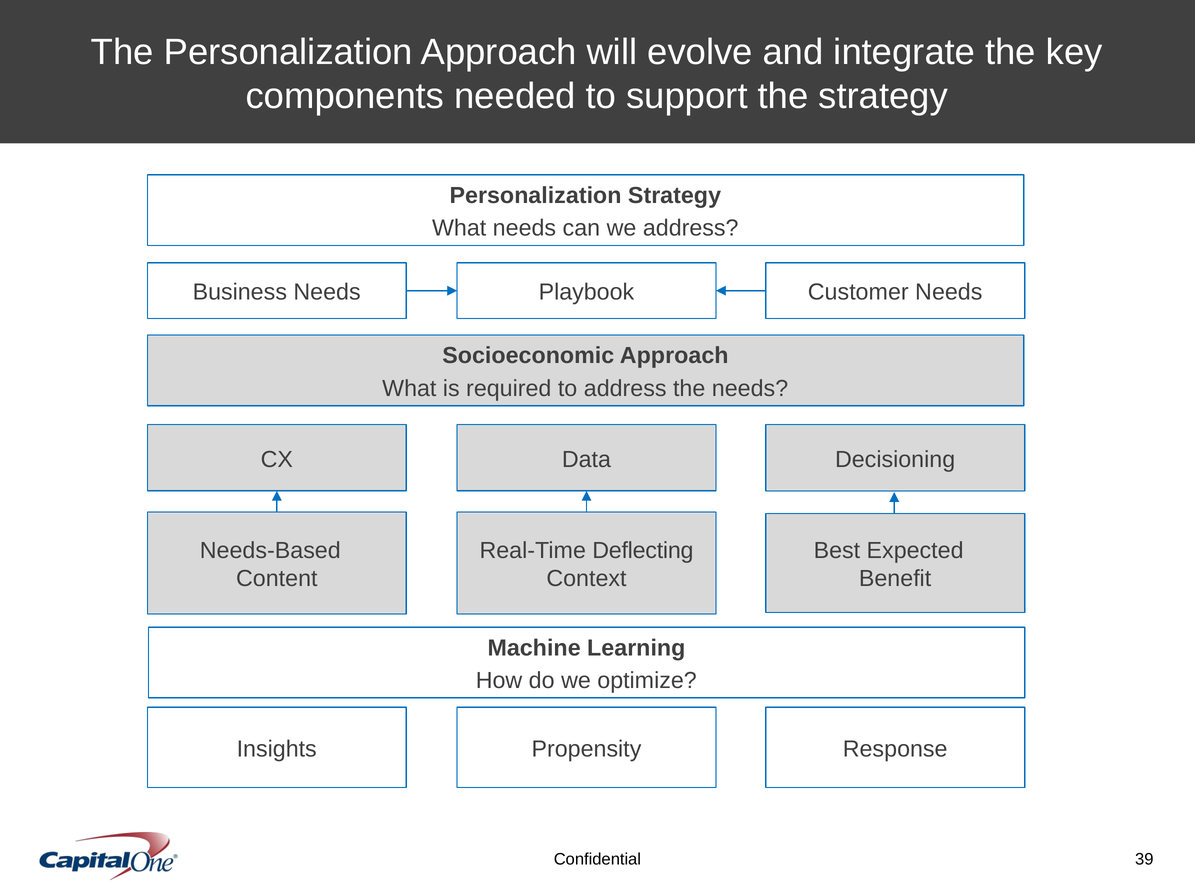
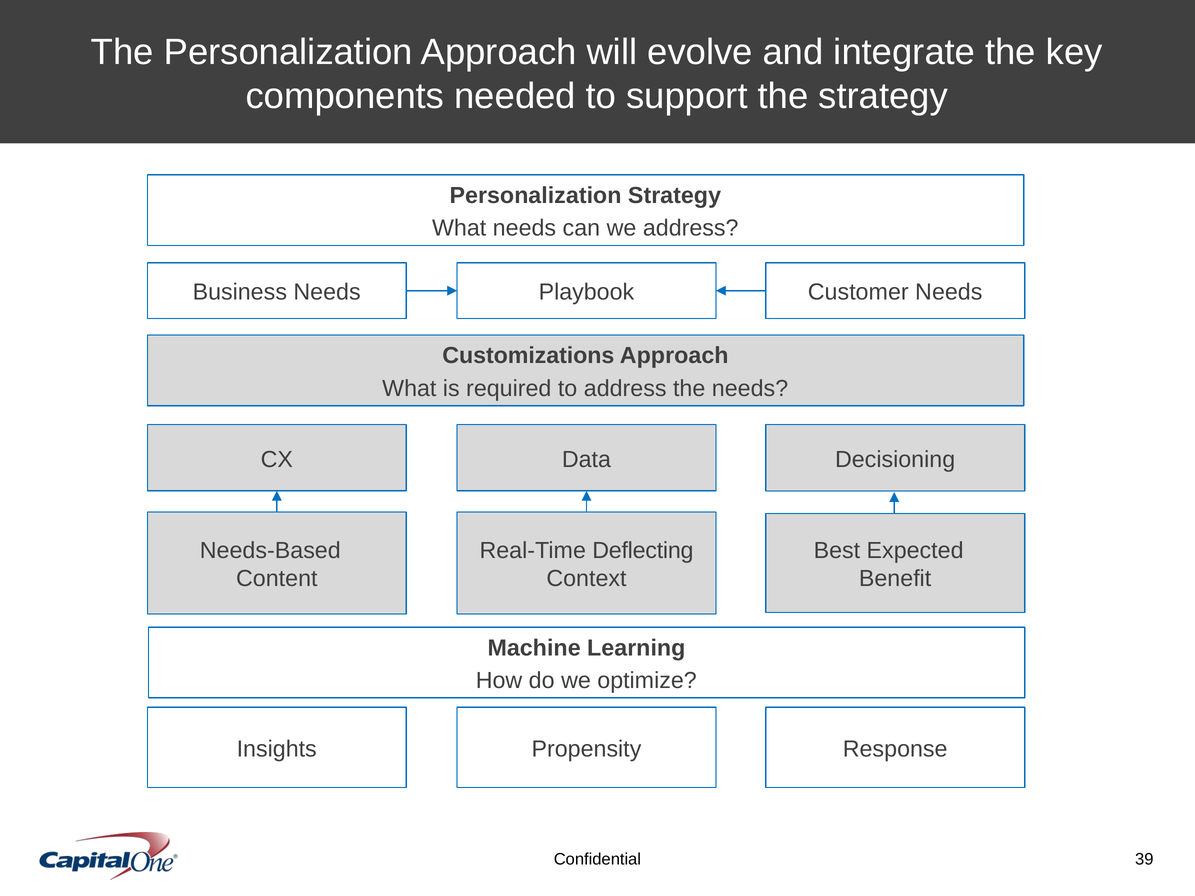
Socioeconomic: Socioeconomic -> Customizations (528, 356)
